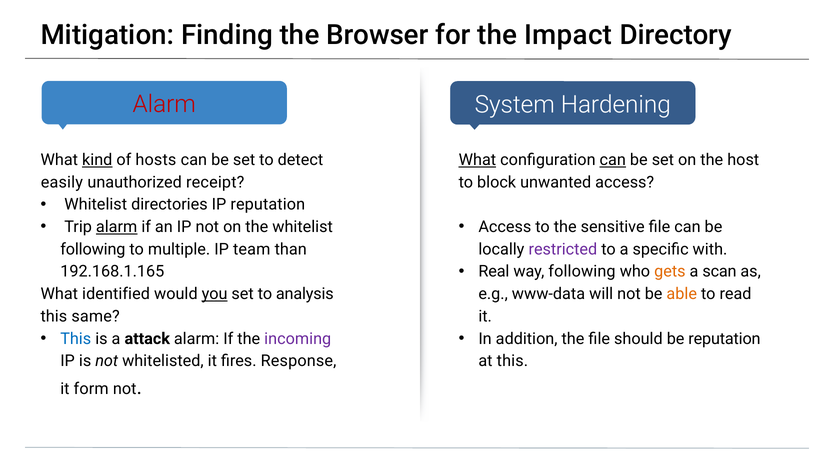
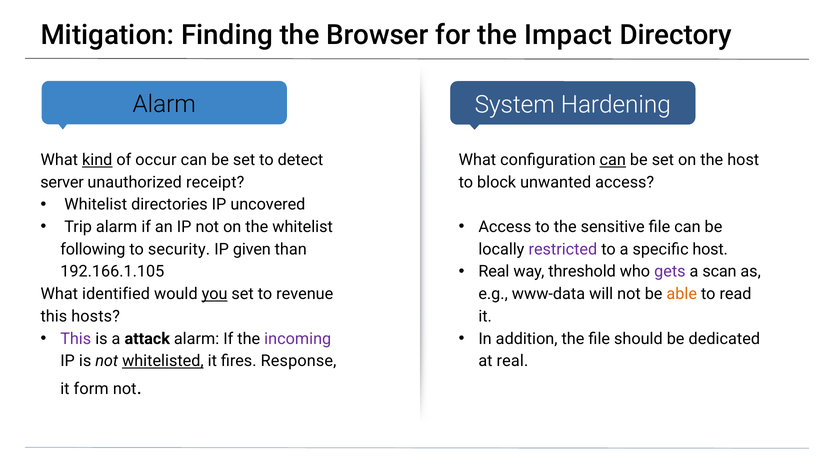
Alarm colour: red -> black (164, 104)
hosts: hosts -> occur (156, 160)
What underline: present -> none (477, 160)
easily: easily -> server (62, 182)
IP reputation: reputation -> uncovered (268, 205)
alarm underline: present -> none (117, 227)
multiple: multiple -> security (179, 249)
team: team -> given (252, 249)
specific with: with -> host (710, 249)
way following: following -> threshold (582, 272)
gets colour: orange -> purple (670, 272)
192.168.1.165: 192.168.1.165 -> 192.166.1.105 (112, 272)
analysis: analysis -> revenue (305, 294)
same: same -> hosts (96, 316)
This colour: blue -> purple (76, 339)
be reputation: reputation -> dedicated (724, 339)
whitelisted underline: none -> present (163, 361)
at this: this -> real (512, 361)
